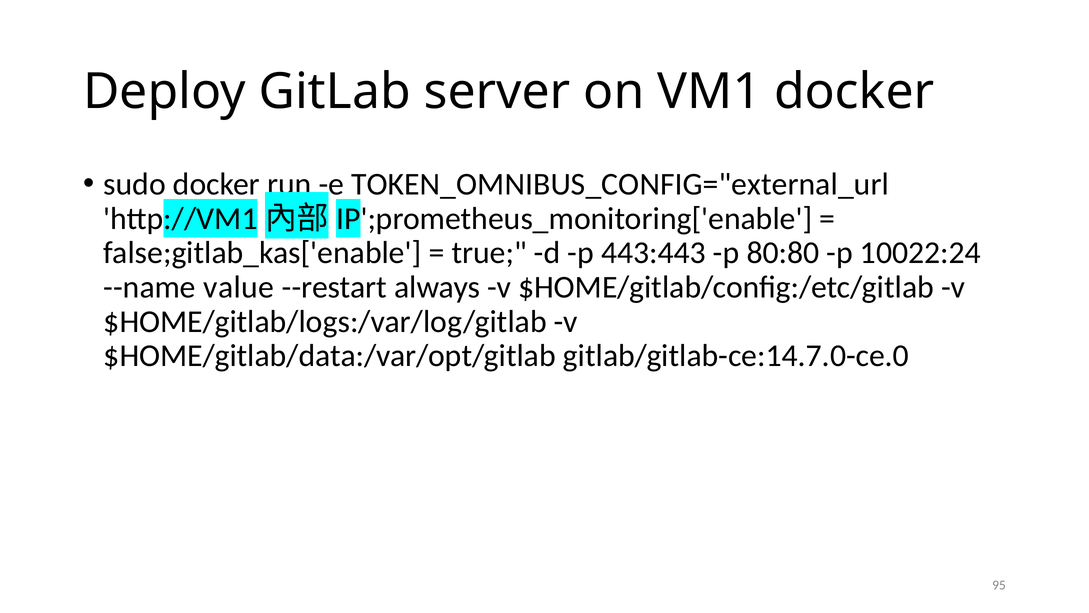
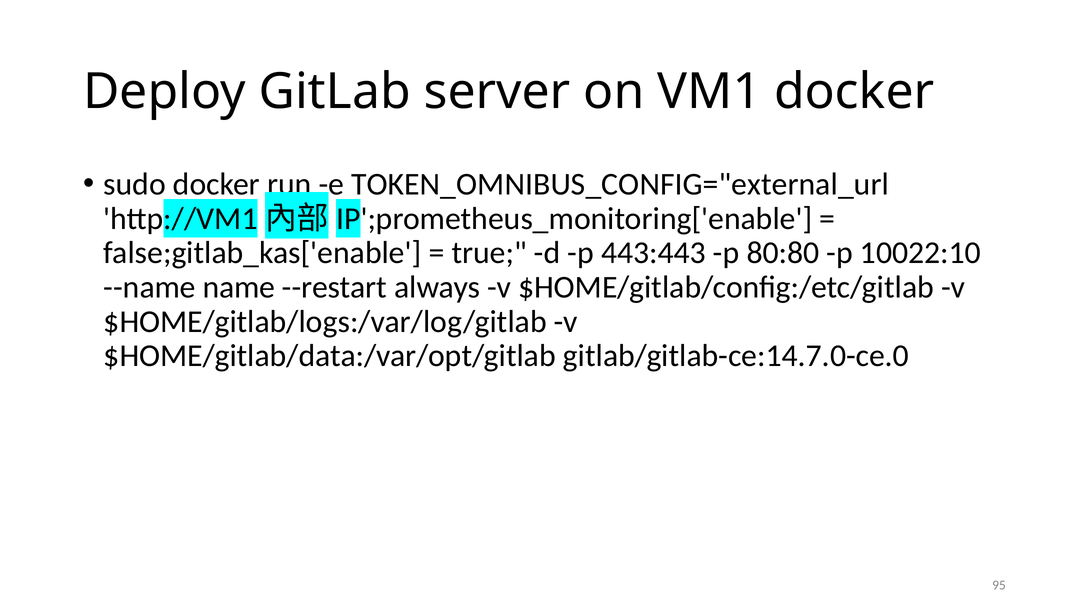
10022:24: 10022:24 -> 10022:10 (920, 253)
value: value -> name (239, 287)
